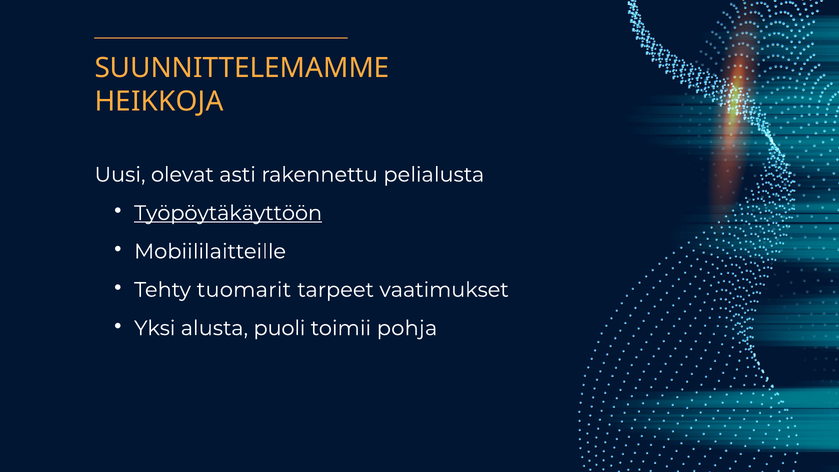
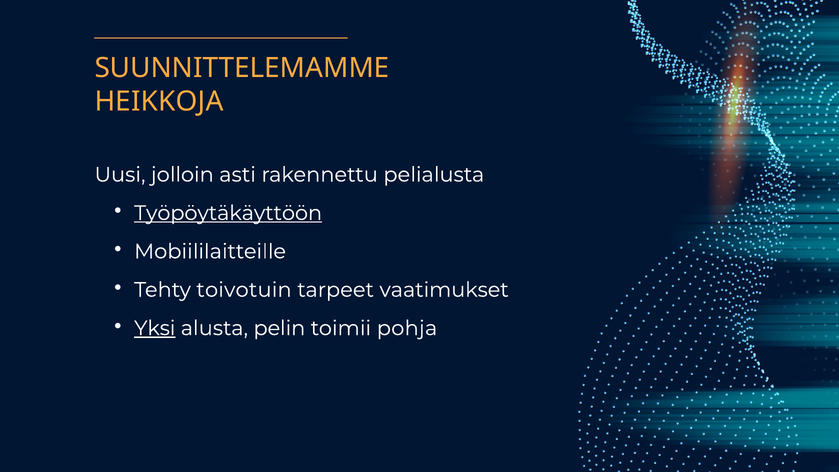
olevat: olevat -> jolloin (182, 175)
tuomarit: tuomarit -> toivotuin (244, 290)
Yksi underline: none -> present (155, 328)
puoli: puoli -> pelin (279, 328)
